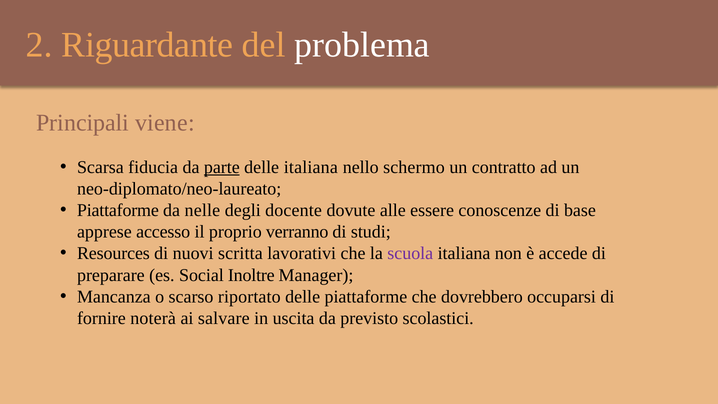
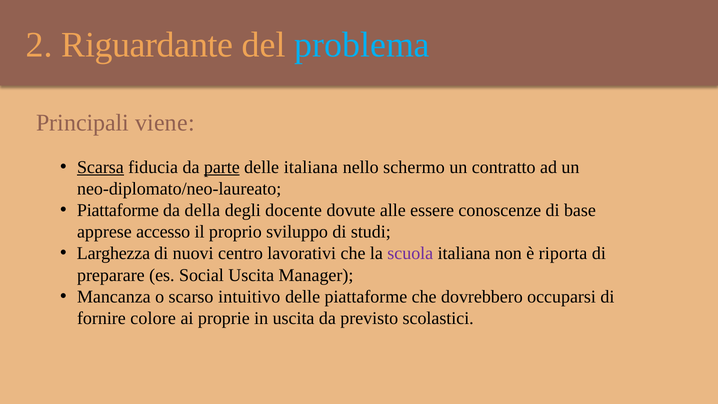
problema colour: white -> light blue (362, 45)
Scarsa underline: none -> present (100, 167)
nelle: nelle -> della (202, 210)
verranno: verranno -> sviluppo (297, 232)
Resources: Resources -> Larghezza (113, 253)
scritta: scritta -> centro (240, 253)
accede: accede -> riporta (563, 253)
Social Inoltre: Inoltre -> Uscita (251, 275)
riportato: riportato -> intuitivo (249, 297)
noterà: noterà -> colore (153, 318)
salvare: salvare -> proprie (224, 318)
